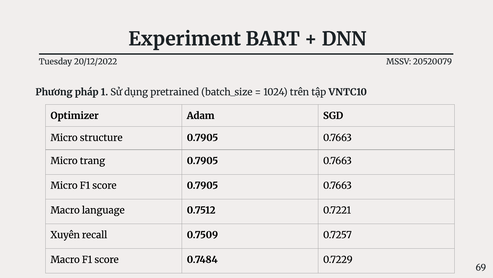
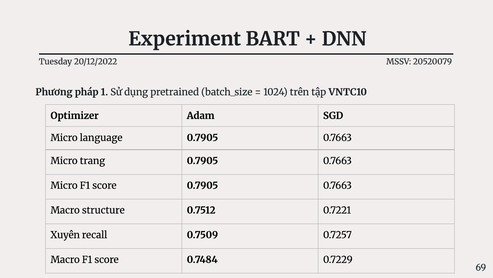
structure: structure -> language (101, 137)
language: language -> structure (103, 210)
